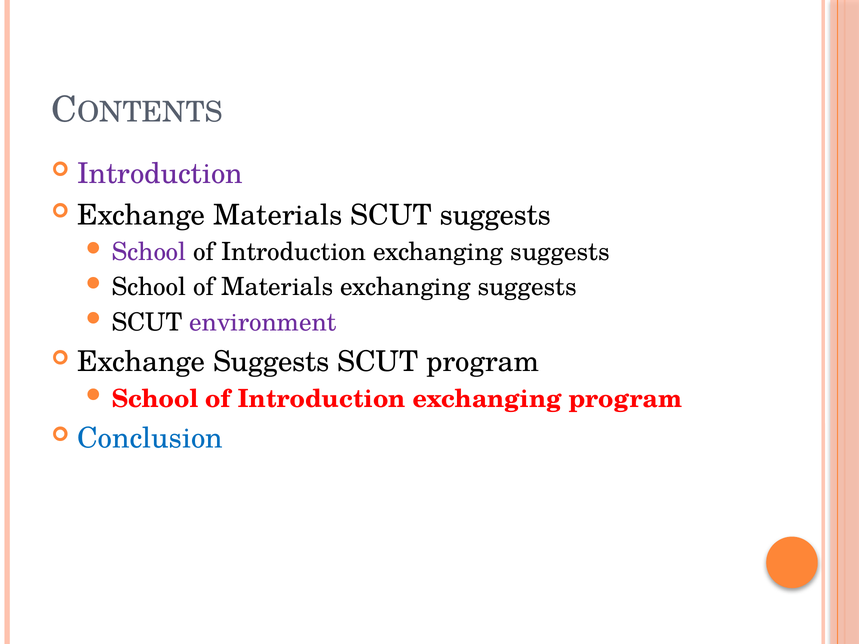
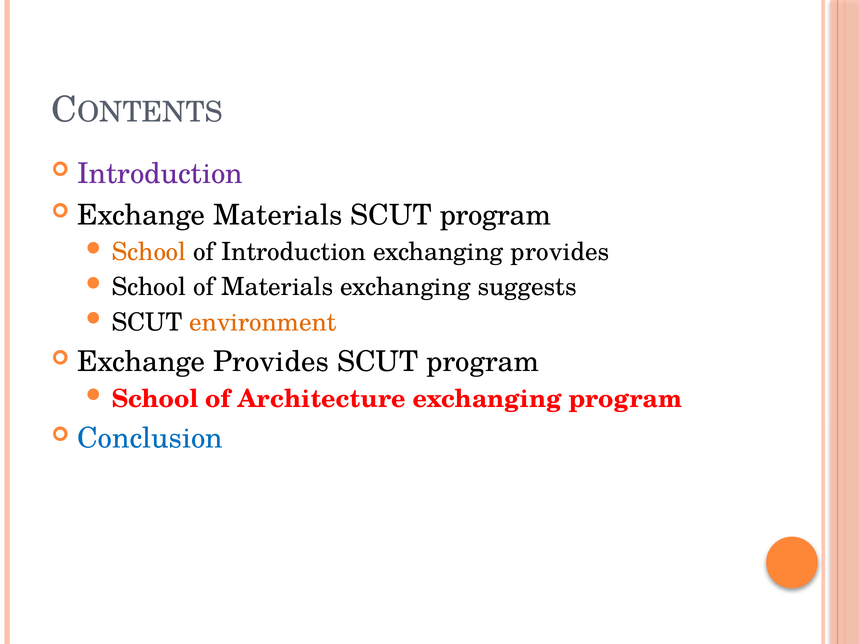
suggests: suggests -> program (495, 215)
School colour: purple -> orange (149, 252)
suggests: suggests -> provides (560, 252)
environment colour: purple -> orange (263, 322)
Exchange Suggests: Suggests -> Provides (271, 362)
Introduction: Introduction -> Architecture (322, 399)
